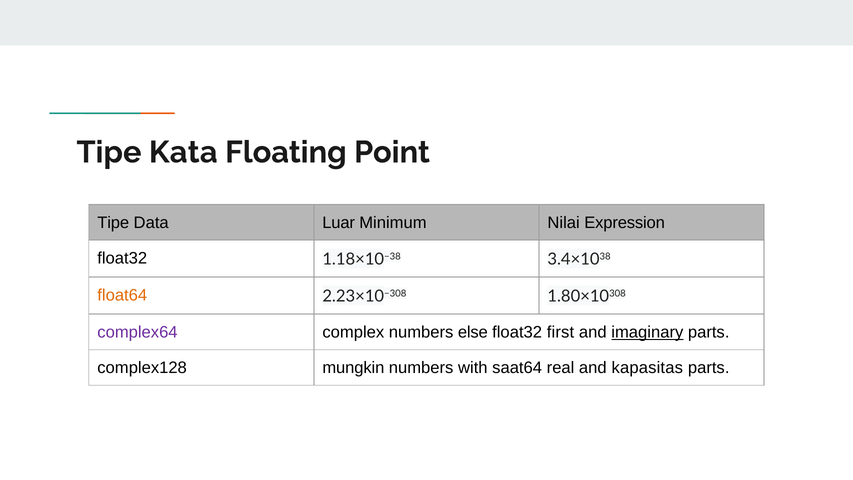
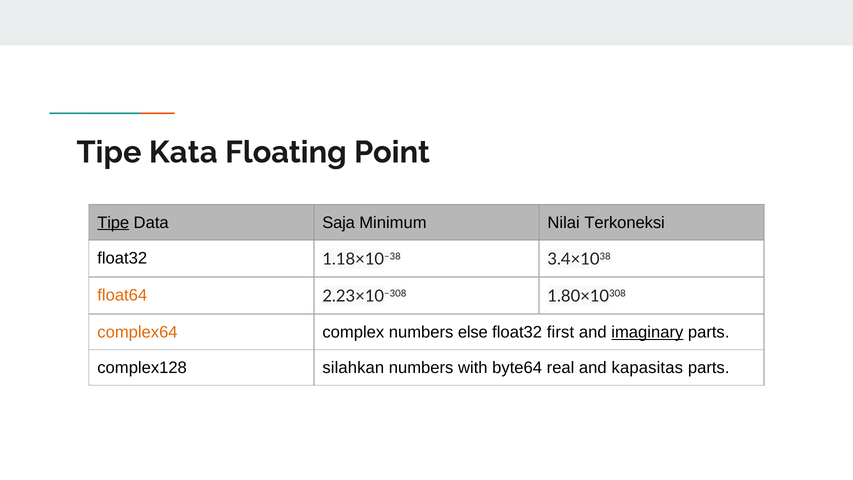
Tipe underline: none -> present (113, 222)
Luar: Luar -> Saja (339, 222)
Expression: Expression -> Terkoneksi (625, 222)
complex64 colour: purple -> orange (137, 332)
mungkin: mungkin -> silahkan (353, 368)
saat64: saat64 -> byte64 (517, 368)
